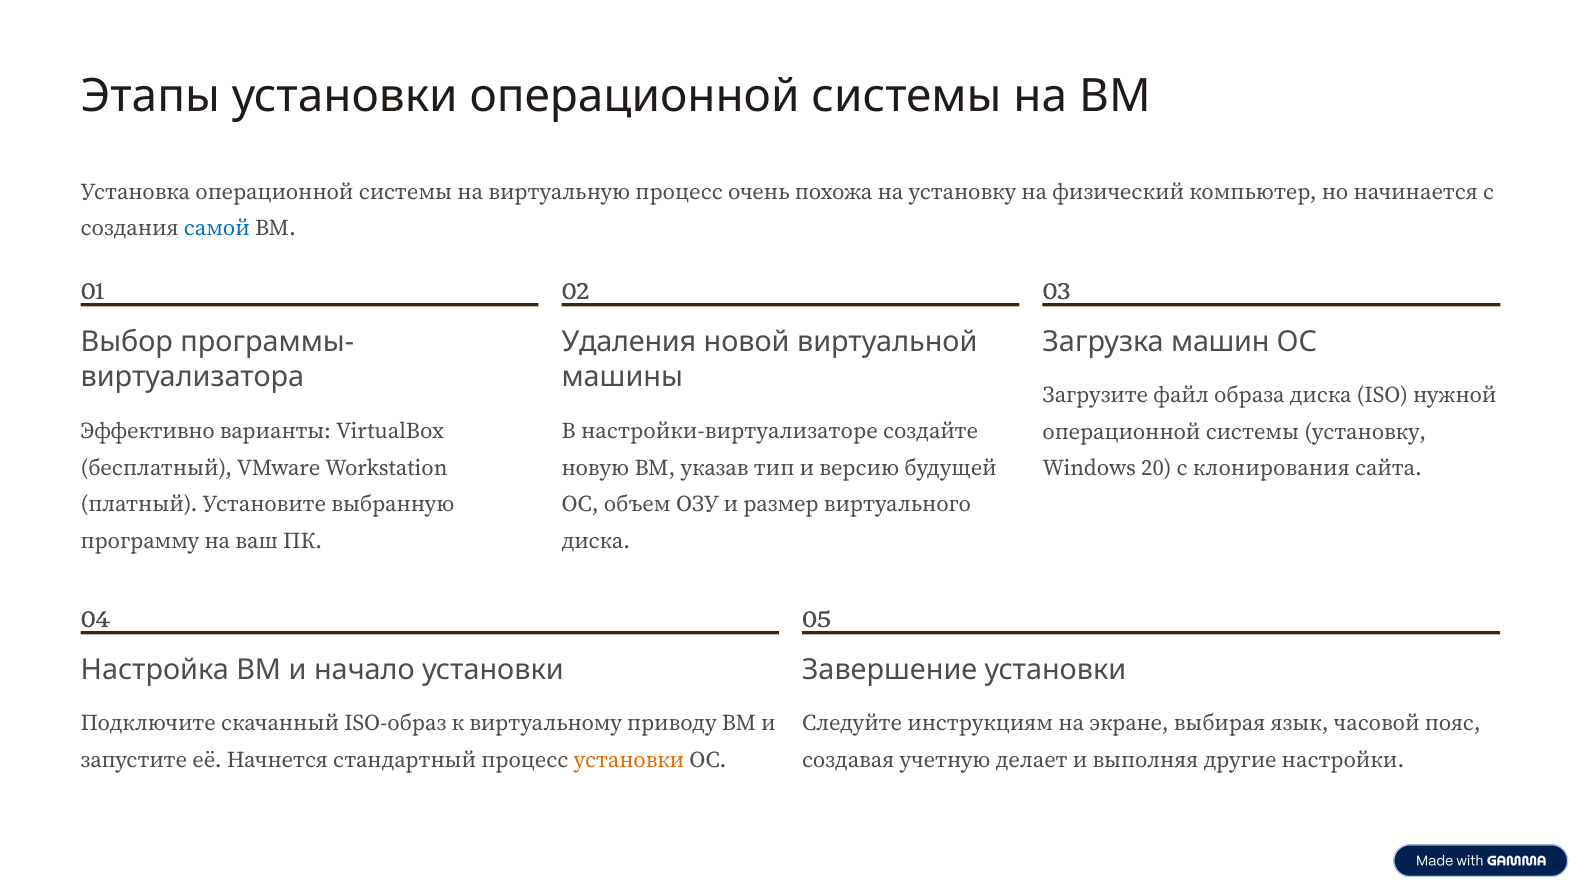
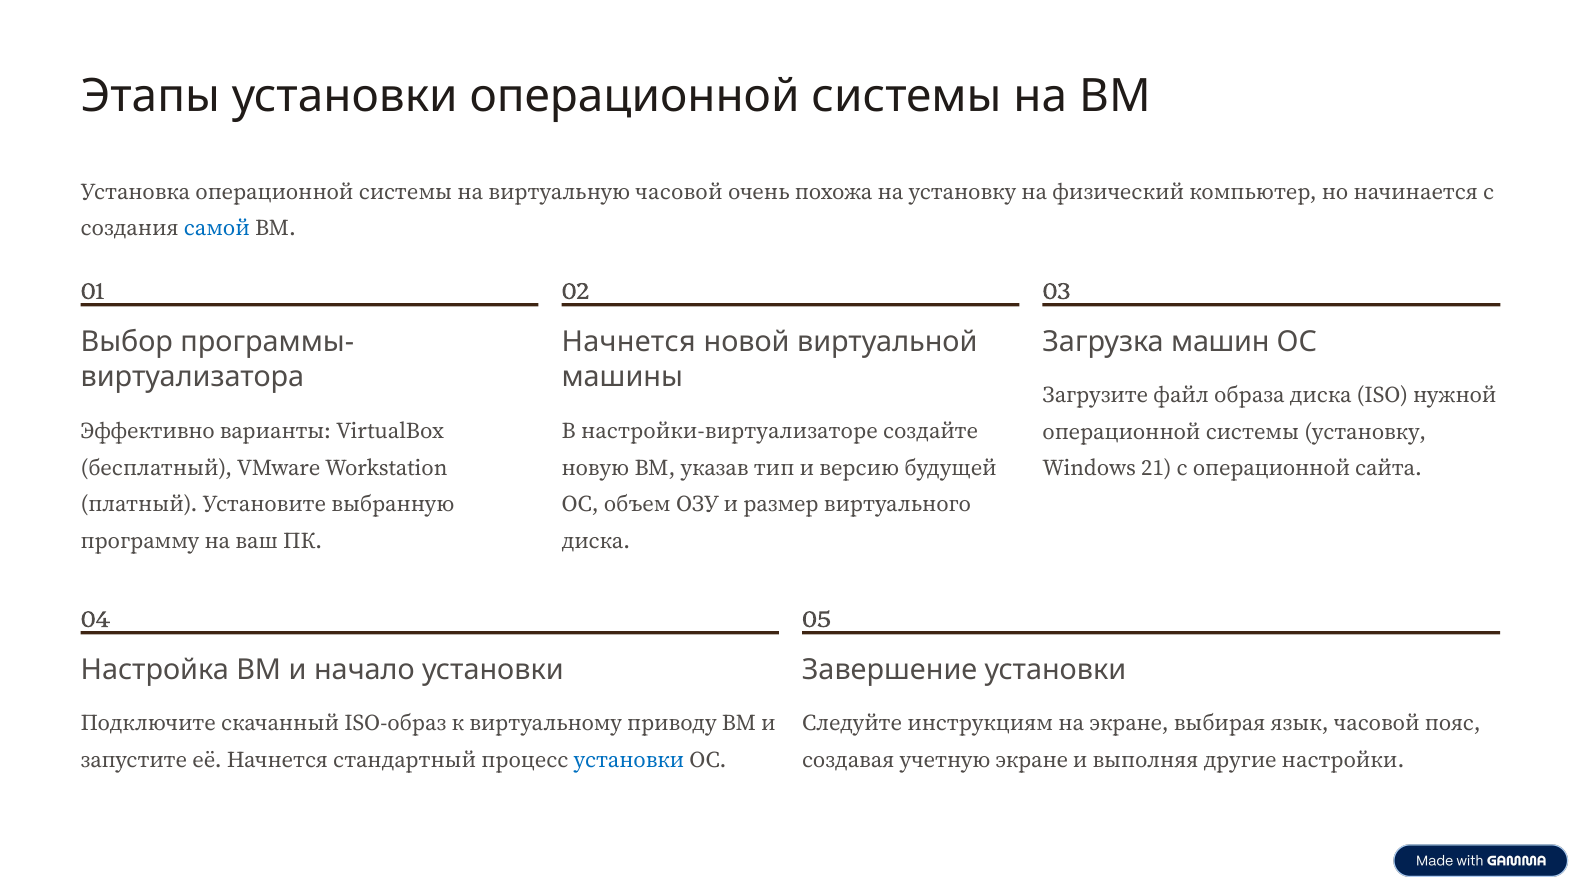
виртуальную процесс: процесс -> часовой (679, 192)
Удаления: Удаления -> Начнется (629, 341)
20: 20 -> 21 (1156, 468)
с клонирования: клонирования -> операционной (1272, 468)
установки colour: orange -> blue (629, 759)
учетную делает: делает -> экране (1032, 759)
